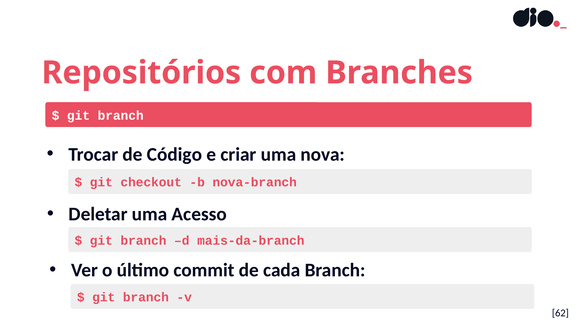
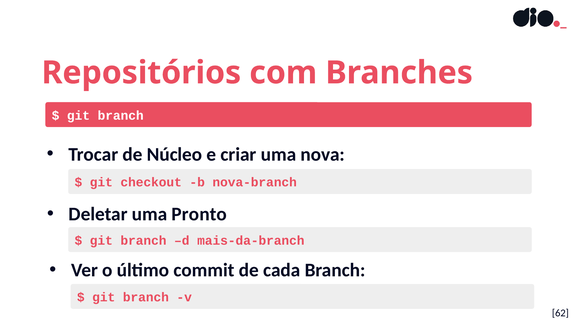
Código: Código -> Núcleo (175, 154)
Acesso: Acesso -> Pronto (199, 214)
